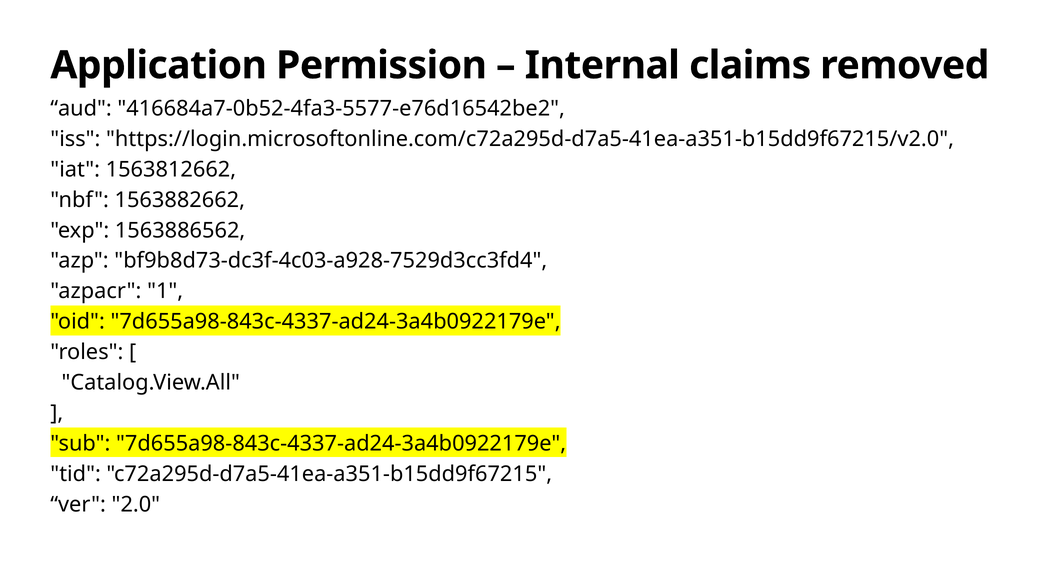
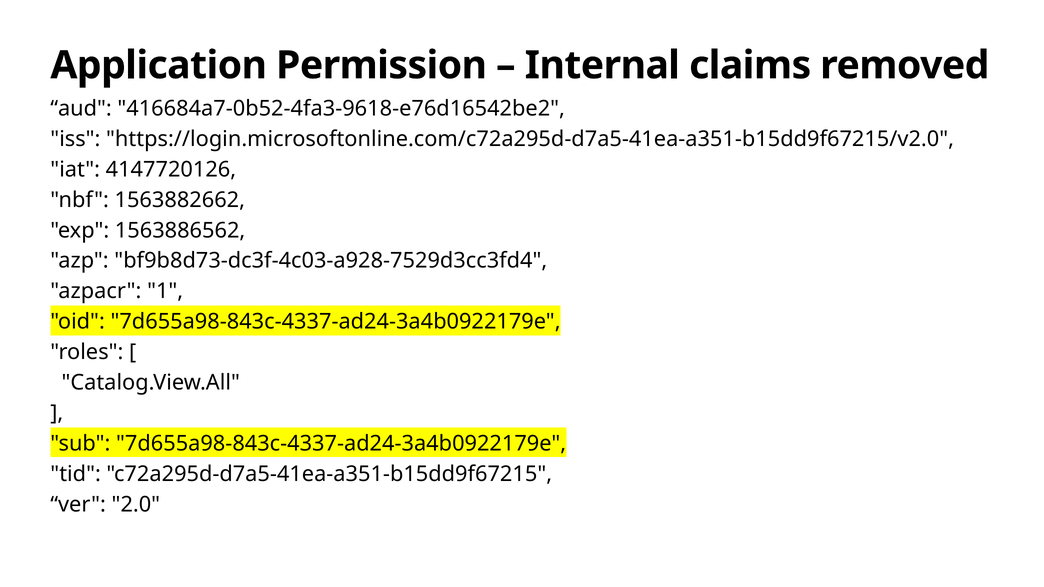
416684a7-0b52-4fa3-5577-e76d16542be2: 416684a7-0b52-4fa3-5577-e76d16542be2 -> 416684a7-0b52-4fa3-9618-e76d16542be2 (341, 109)
1563812662: 1563812662 -> 4147720126 (171, 170)
